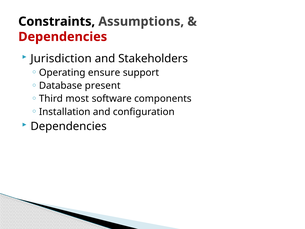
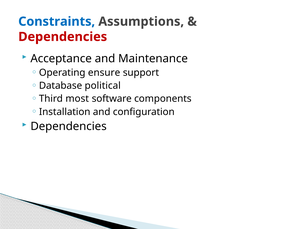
Constraints colour: black -> blue (57, 21)
Jurisdiction: Jurisdiction -> Acceptance (61, 59)
Stakeholders: Stakeholders -> Maintenance (153, 59)
present: present -> political (103, 86)
